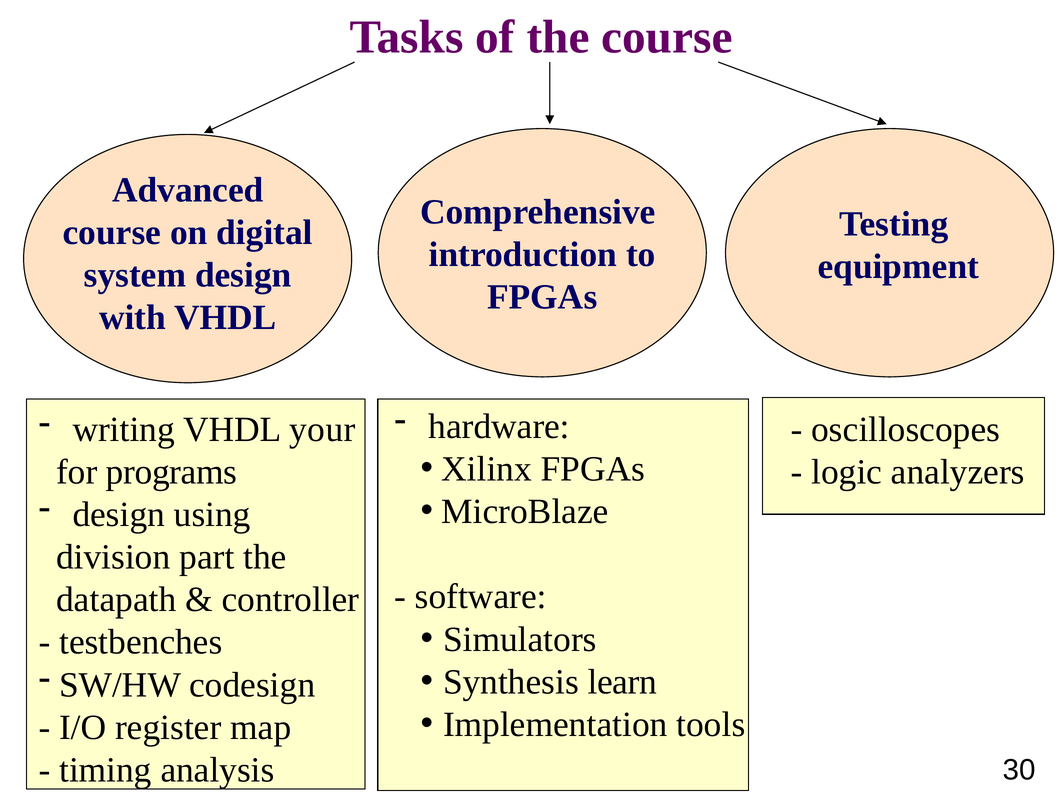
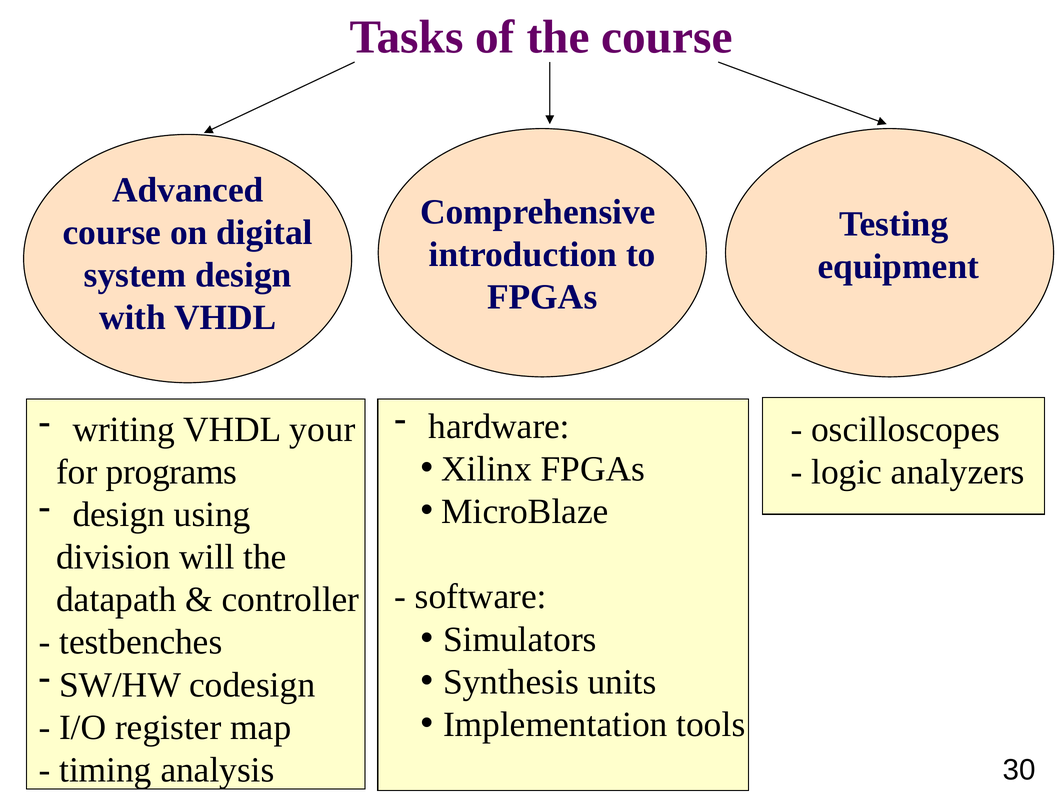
part: part -> will (207, 557)
learn: learn -> units (622, 682)
